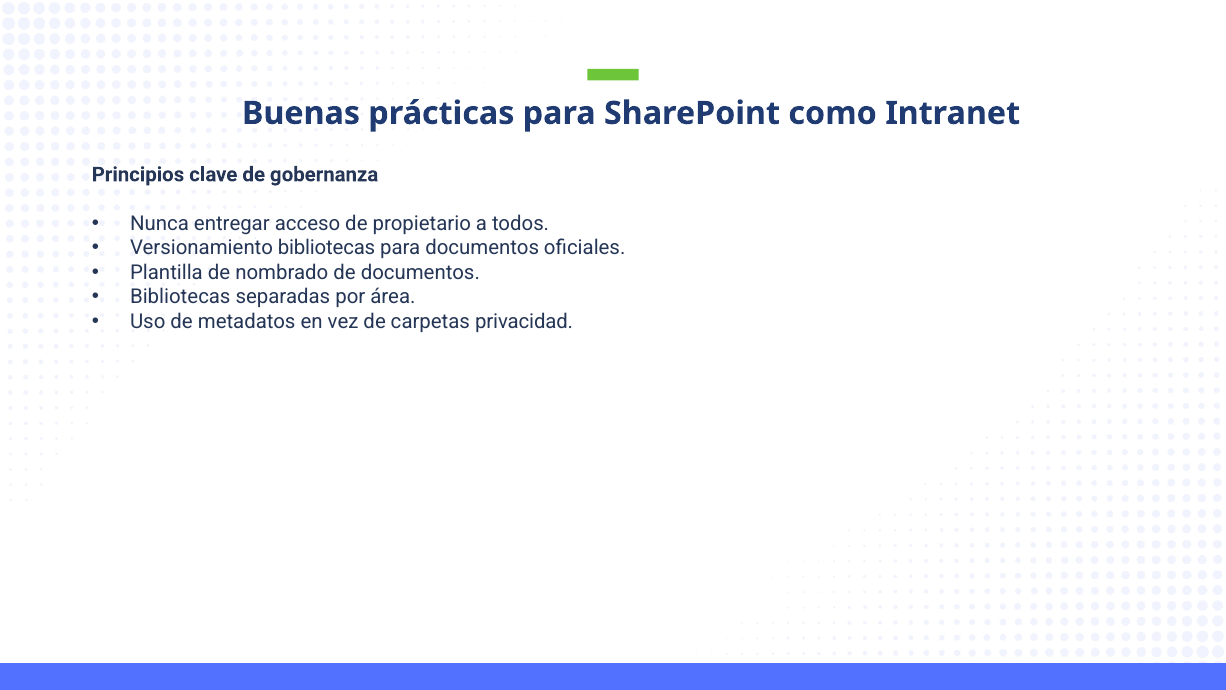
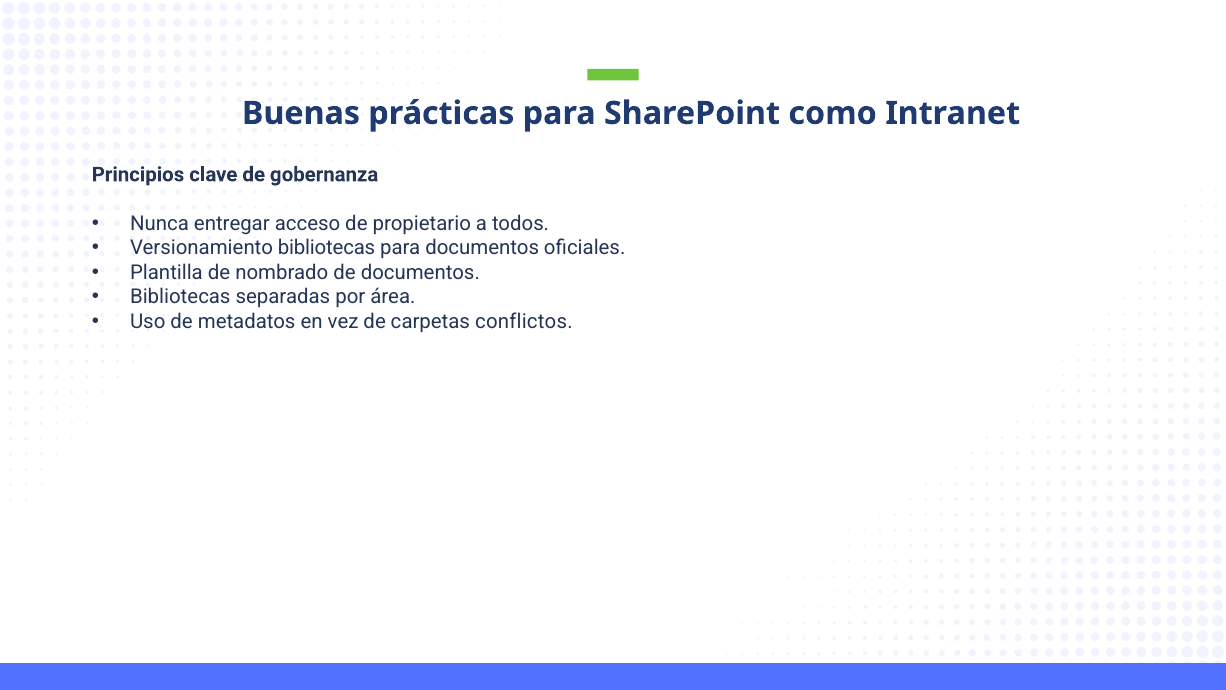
privacidad: privacidad -> conflictos (524, 322)
